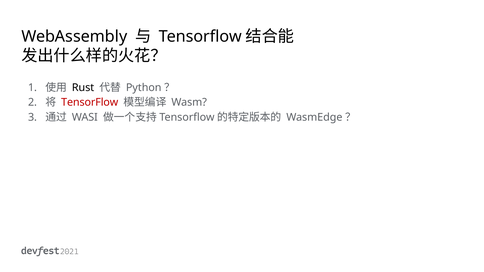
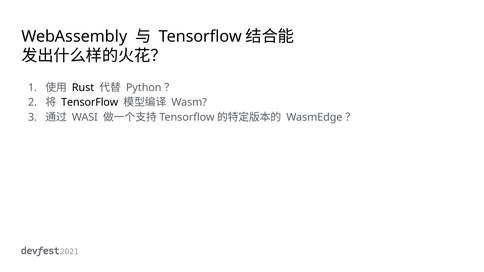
TensorFlow colour: red -> black (90, 103)
